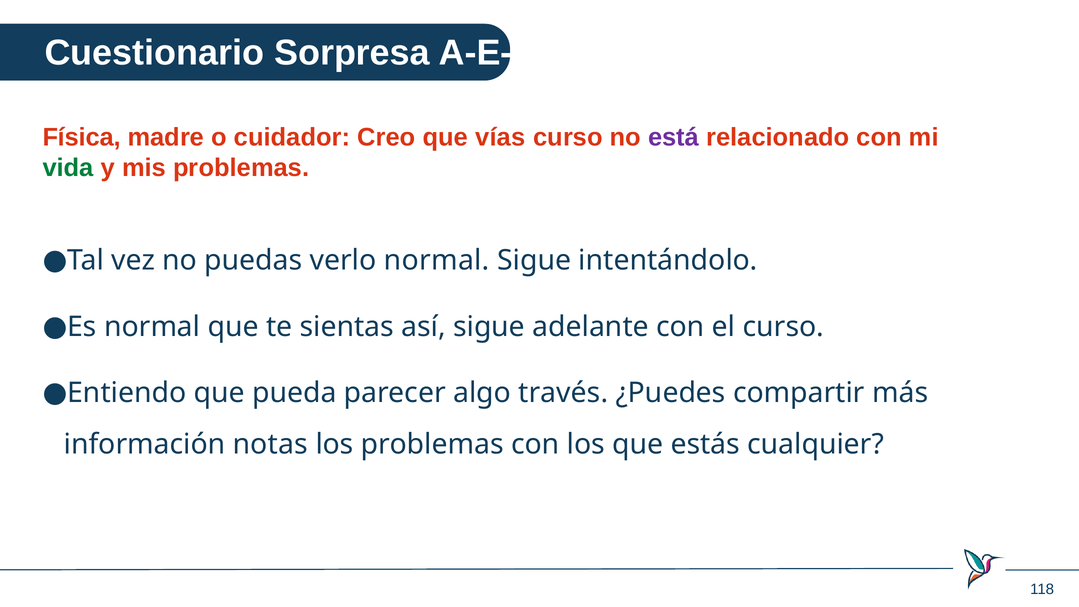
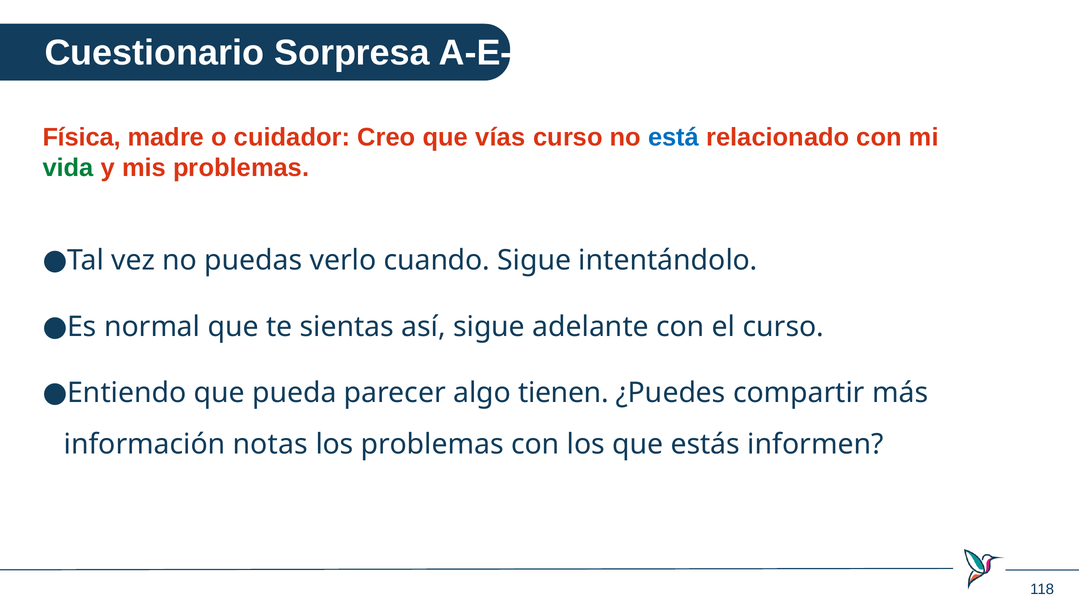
está colour: purple -> blue (674, 137)
verlo normal: normal -> cuando (437, 260)
través: través -> tienen (563, 393)
cualquier: cualquier -> informen (816, 444)
